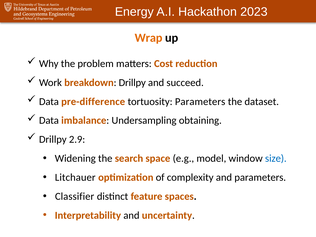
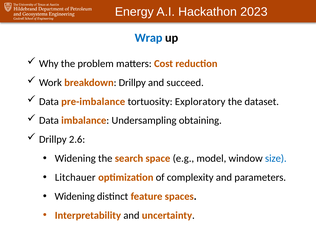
Wrap colour: orange -> blue (149, 38)
pre-difference: pre-difference -> pre-imbalance (93, 102)
tortuosity Parameters: Parameters -> Exploratory (200, 102)
2.9: 2.9 -> 2.6 (77, 139)
Classifier: Classifier -> Widening (75, 196)
